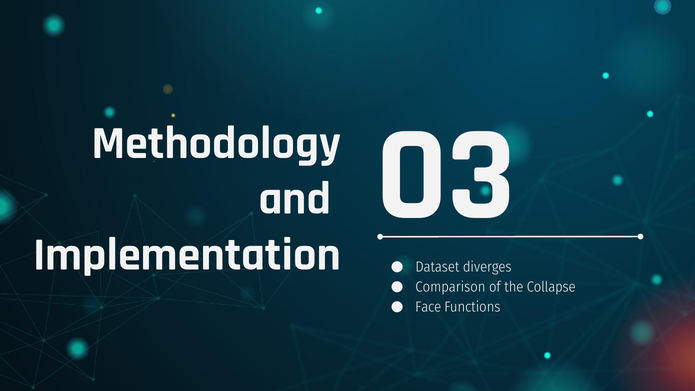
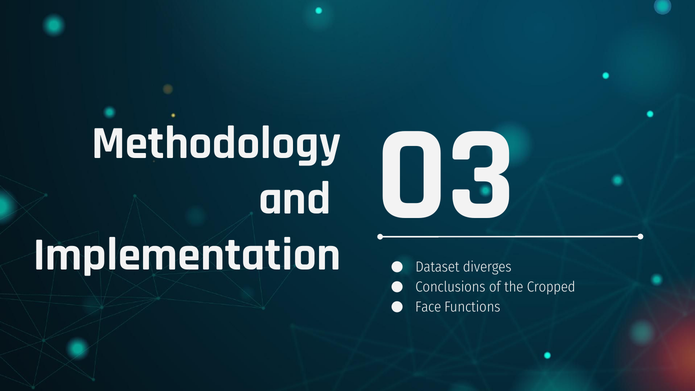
Comparison: Comparison -> Conclusions (450, 287)
Collapse: Collapse -> Cropped (551, 287)
